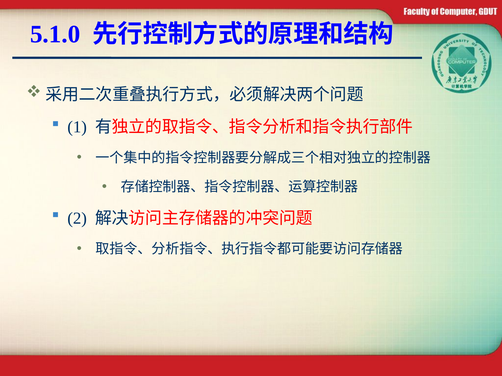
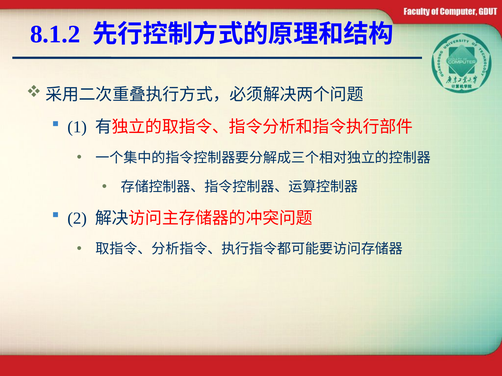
5.1.0: 5.1.0 -> 8.1.2 (55, 34)
